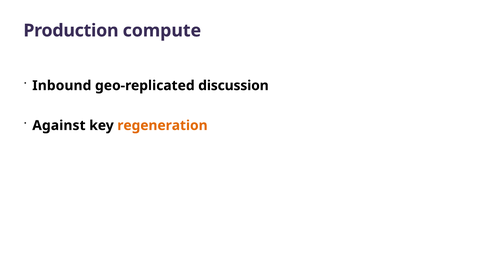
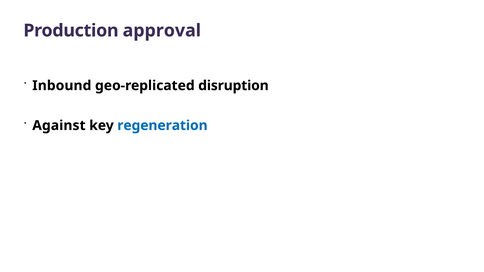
compute: compute -> approval (162, 31)
discussion: discussion -> disruption (233, 86)
regeneration colour: orange -> blue (162, 126)
